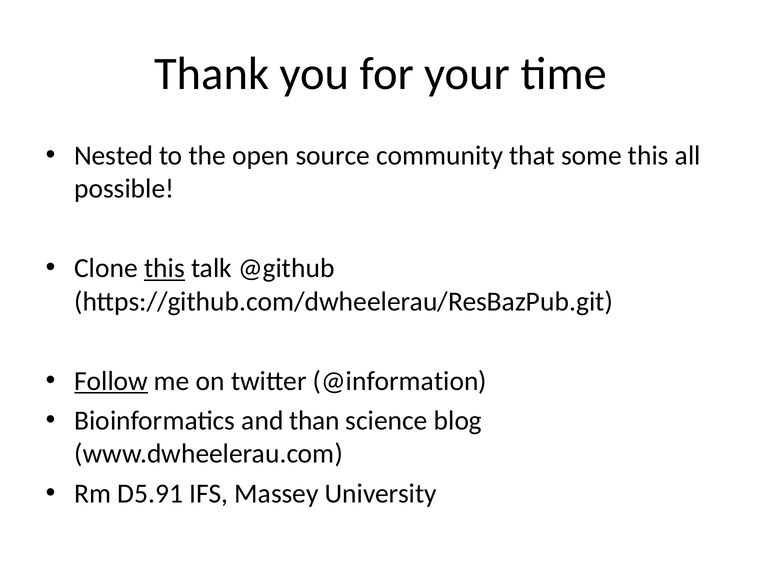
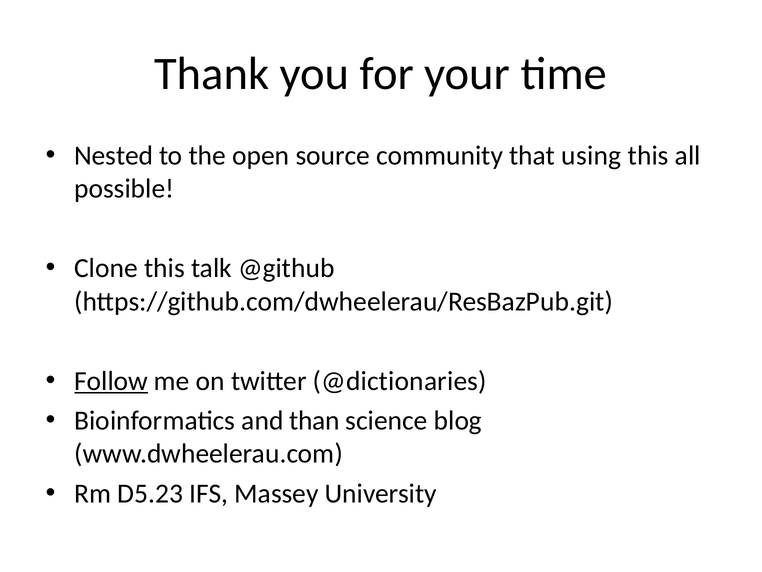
some: some -> using (591, 156)
this underline: present -> none (164, 268)
@information: @information -> @dictionaries (400, 381)
D5.91: D5.91 -> D5.23 (150, 493)
